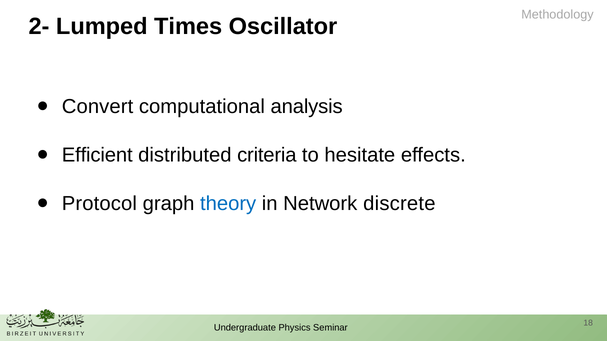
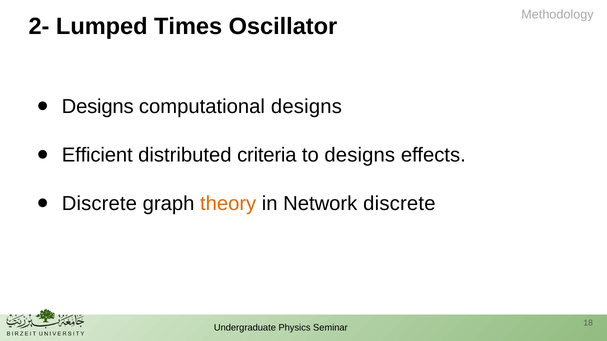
Convert: Convert -> Designs (98, 107)
computational analysis: analysis -> designs (306, 107)
to hesitate: hesitate -> designs (360, 155)
Protocol: Protocol -> Discrete (99, 204)
theory colour: blue -> orange (228, 204)
